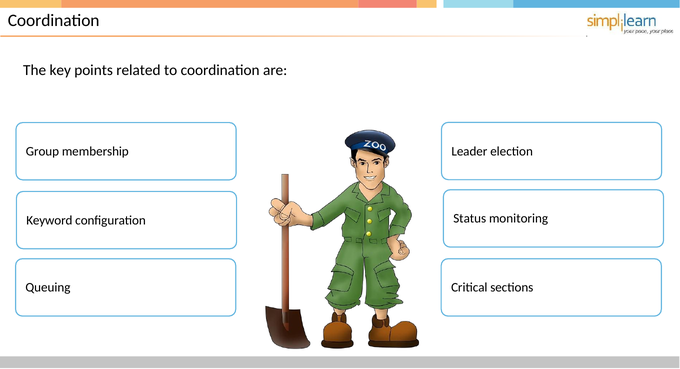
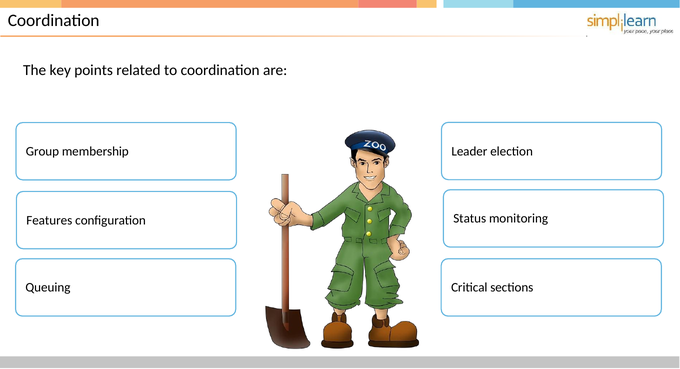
Keyword: Keyword -> Features (49, 220)
